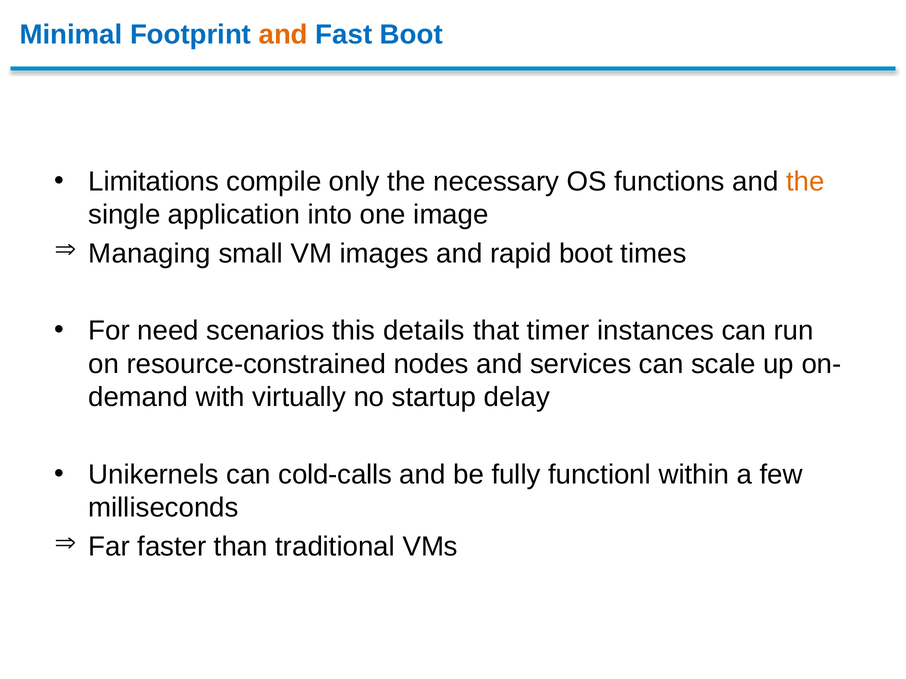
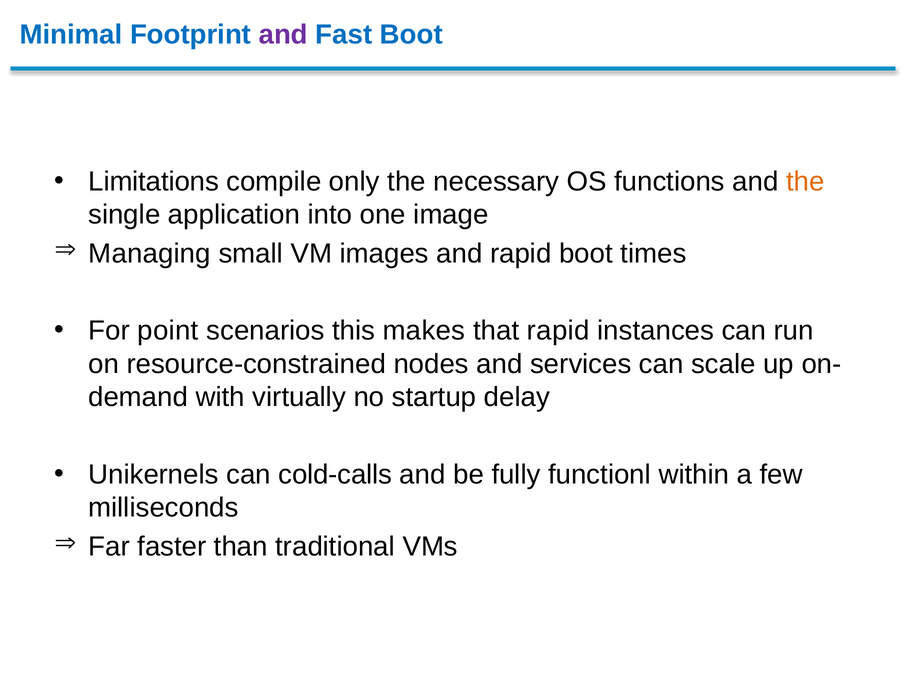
and colour: orange -> purple (283, 35)
need: need -> point (168, 331)
details: details -> makes (424, 331)
that timer: timer -> rapid (558, 331)
